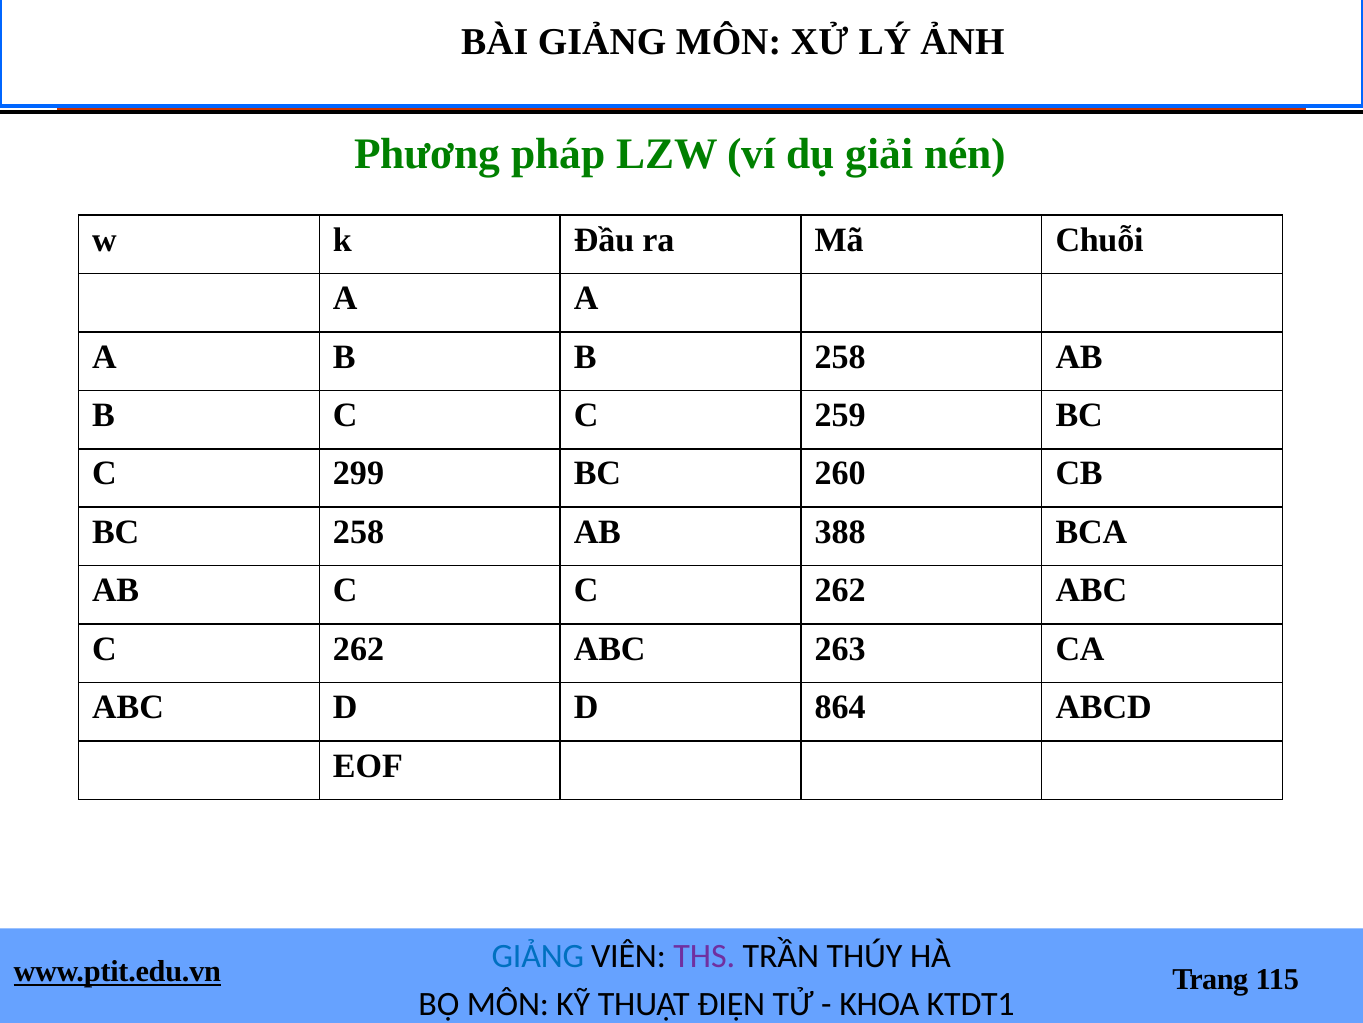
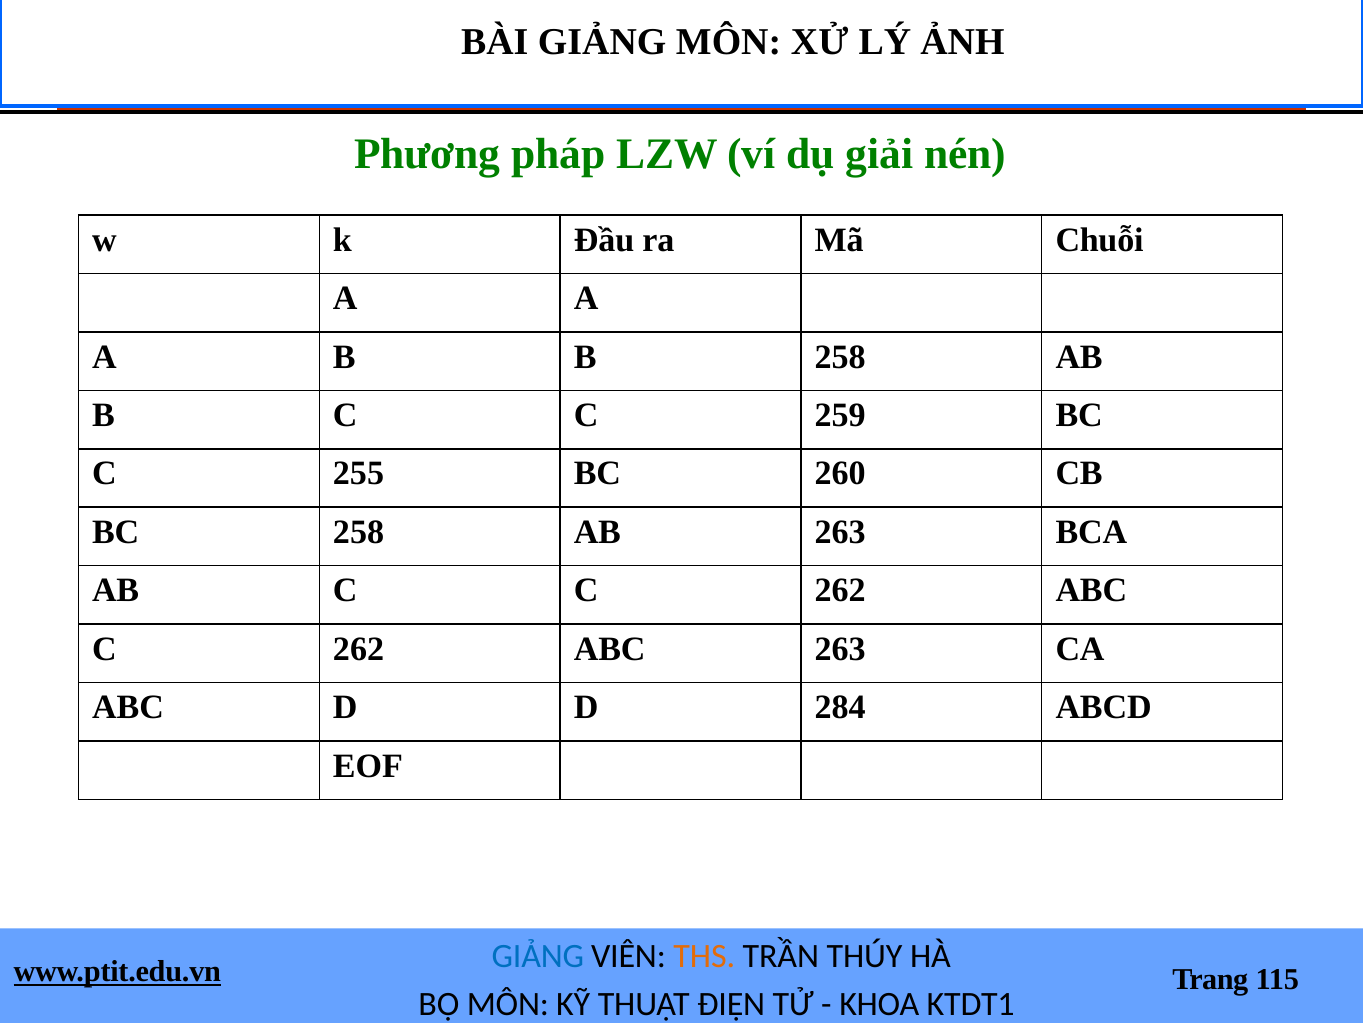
299: 299 -> 255 (359, 473)
AB 388: 388 -> 263 (840, 532)
864: 864 -> 284 (840, 707)
THS colour: purple -> orange (704, 956)
